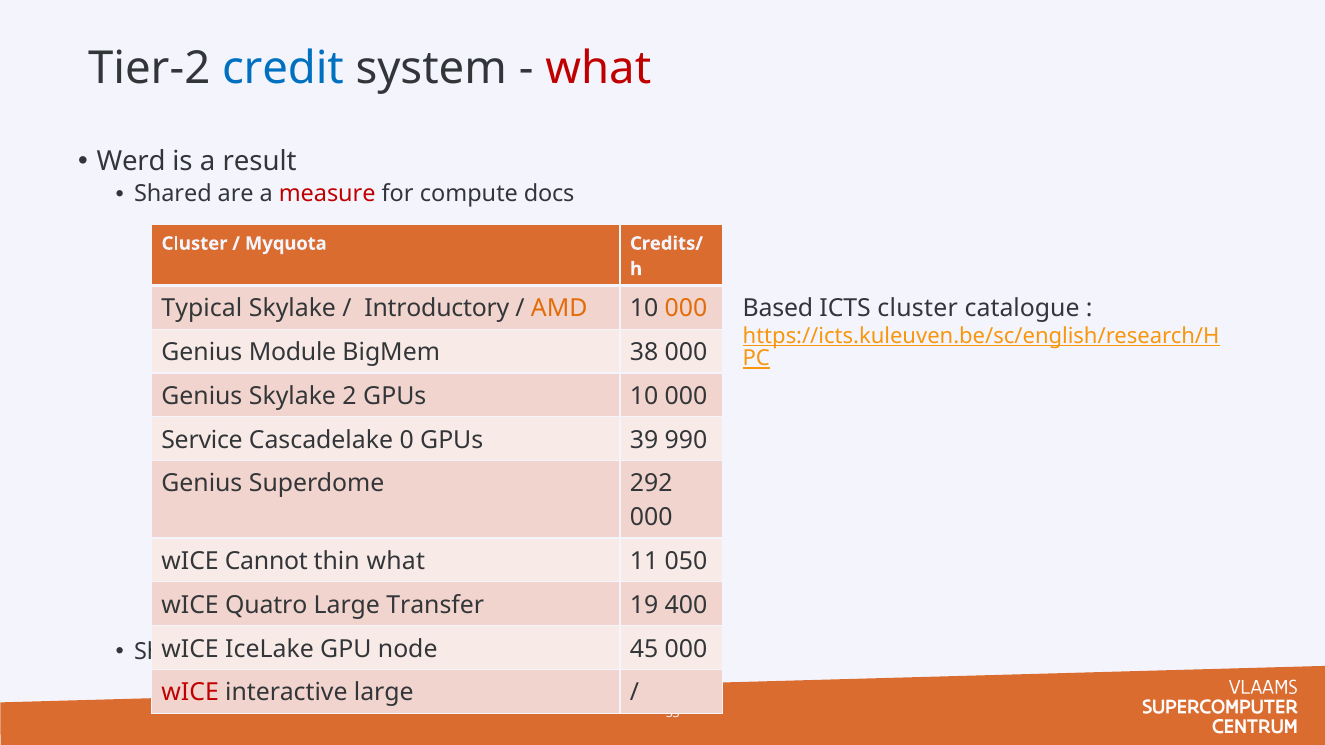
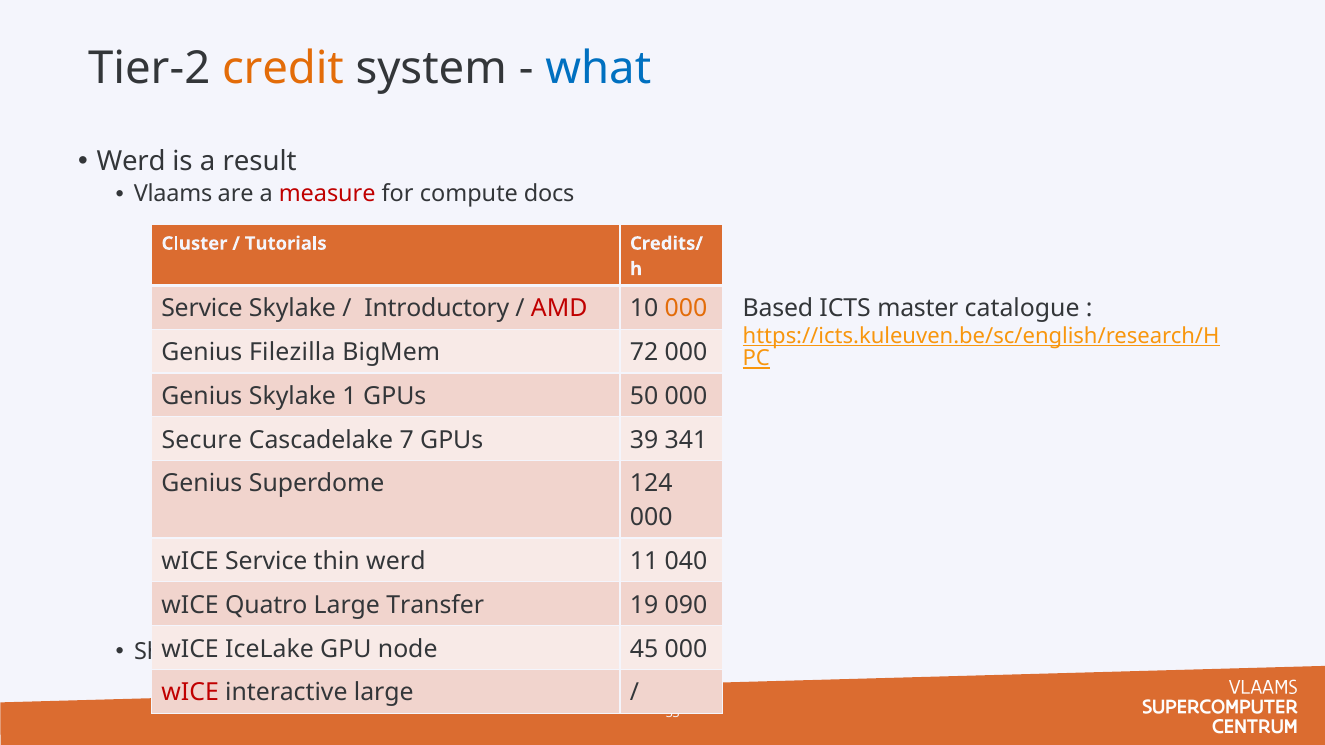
credit colour: blue -> orange (283, 69)
what colour: red -> blue (598, 69)
Shared: Shared -> Vlaams (173, 194)
Myquota: Myquota -> Tutorials (286, 244)
ICTS cluster: cluster -> master (918, 308)
Typical: Typical -> Service (202, 309)
AMD colour: orange -> red (559, 309)
Module: Module -> Filezilla (292, 353)
38: 38 -> 72 (644, 353)
2: 2 -> 1 (350, 396)
GPUs 10: 10 -> 50 (644, 396)
Service: Service -> Secure (202, 440)
0: 0 -> 7 (407, 440)
990: 990 -> 341 (686, 440)
292: 292 -> 124 (651, 484)
wICE Cannot: Cannot -> Service (266, 562)
thin what: what -> werd (396, 562)
050: 050 -> 040 (686, 562)
400: 400 -> 090 (686, 605)
